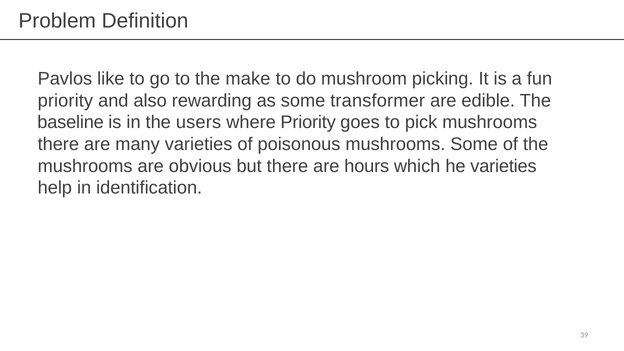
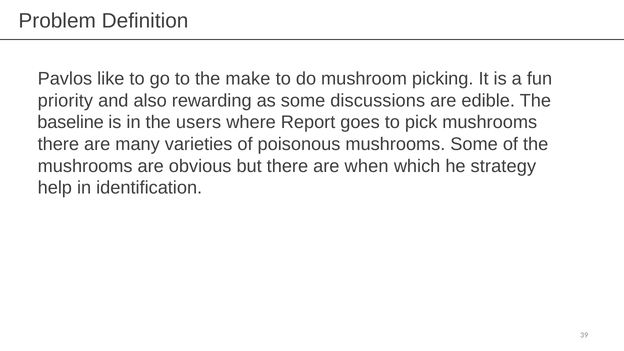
transformer: transformer -> discussions (378, 101)
where Priority: Priority -> Report (308, 122)
hours: hours -> when (367, 166)
he varieties: varieties -> strategy (503, 166)
